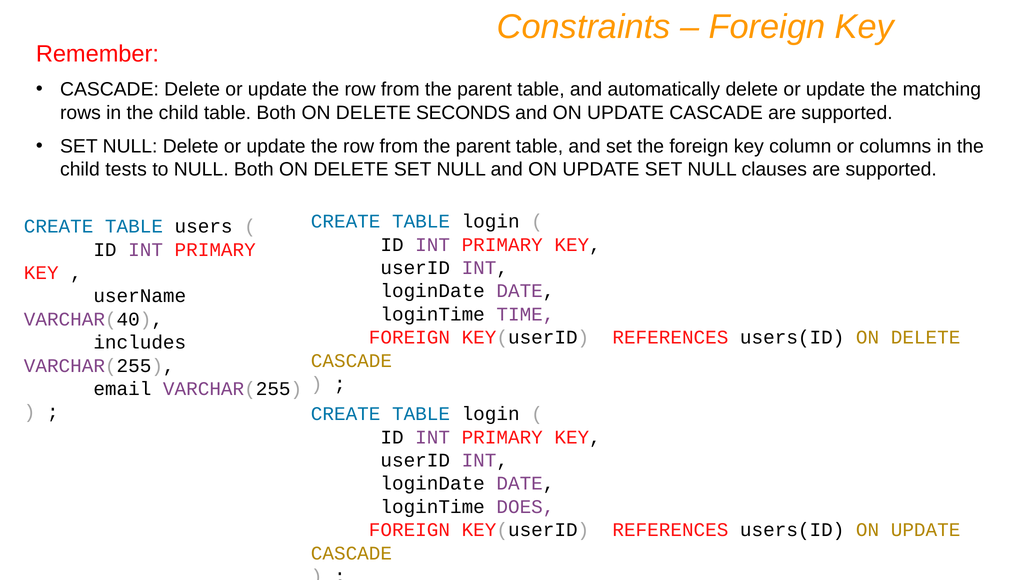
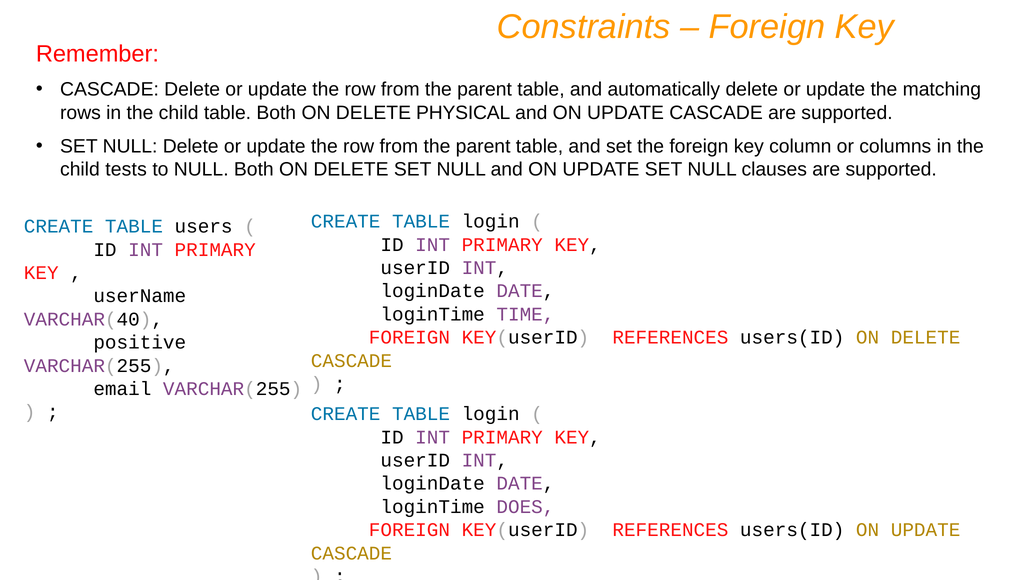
SECONDS: SECONDS -> PHYSICAL (463, 113)
includes: includes -> positive (140, 342)
